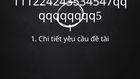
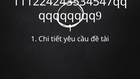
5: 5 -> 9 (99, 16)
